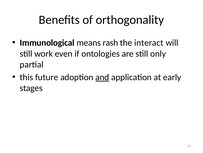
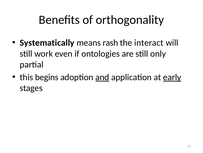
Immunological: Immunological -> Systematically (47, 43)
future: future -> begins (47, 77)
early underline: none -> present (172, 77)
